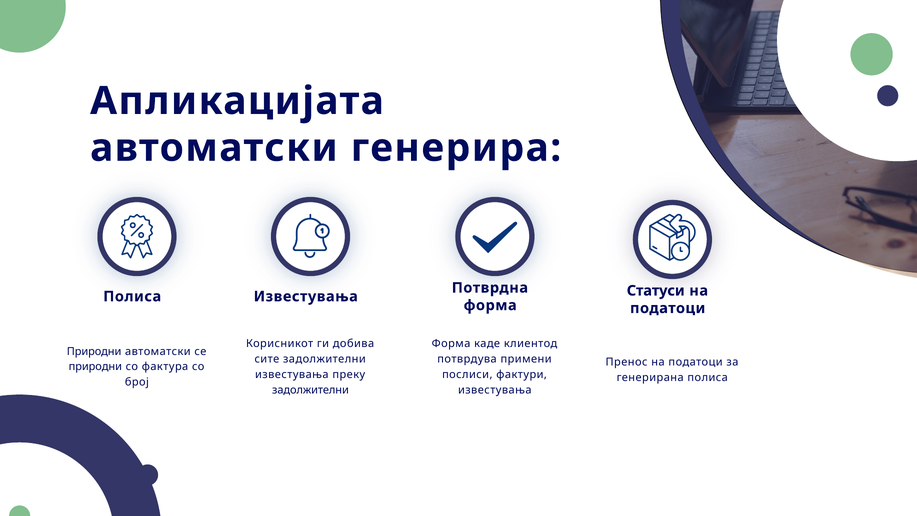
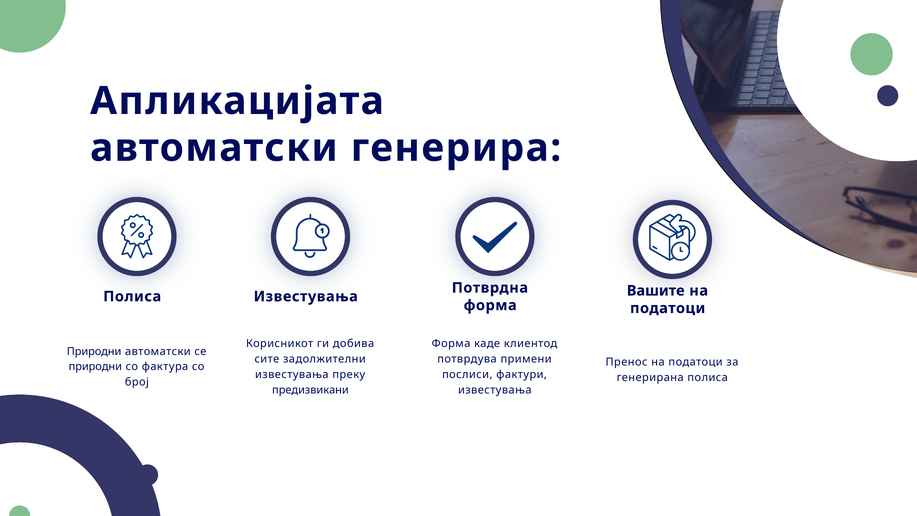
Статуси: Статуси -> Вашите (656, 291)
задолжителни: задолжителни -> предизвикани (310, 390)
